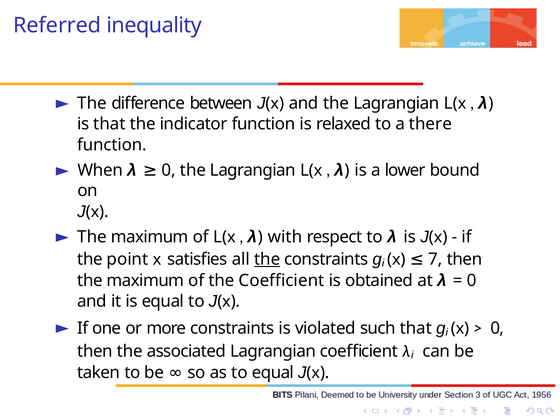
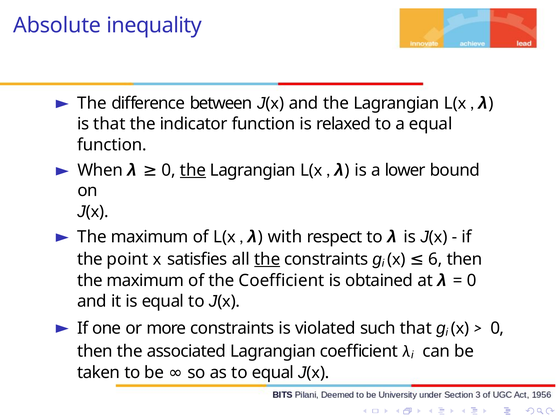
Referred: Referred -> Absolute (57, 25)
a there: there -> equal (431, 124)
the underline: none -> present (193, 170)
7: 7 -> 6 (435, 259)
